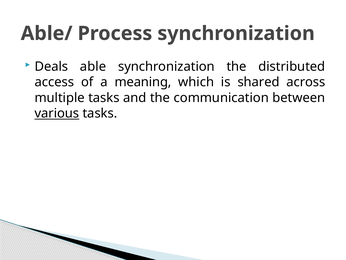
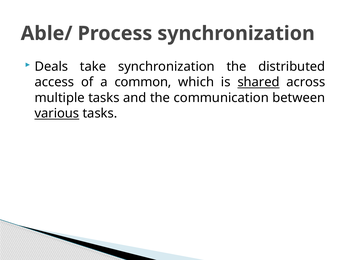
able: able -> take (93, 66)
meaning: meaning -> common (143, 82)
shared underline: none -> present (259, 82)
